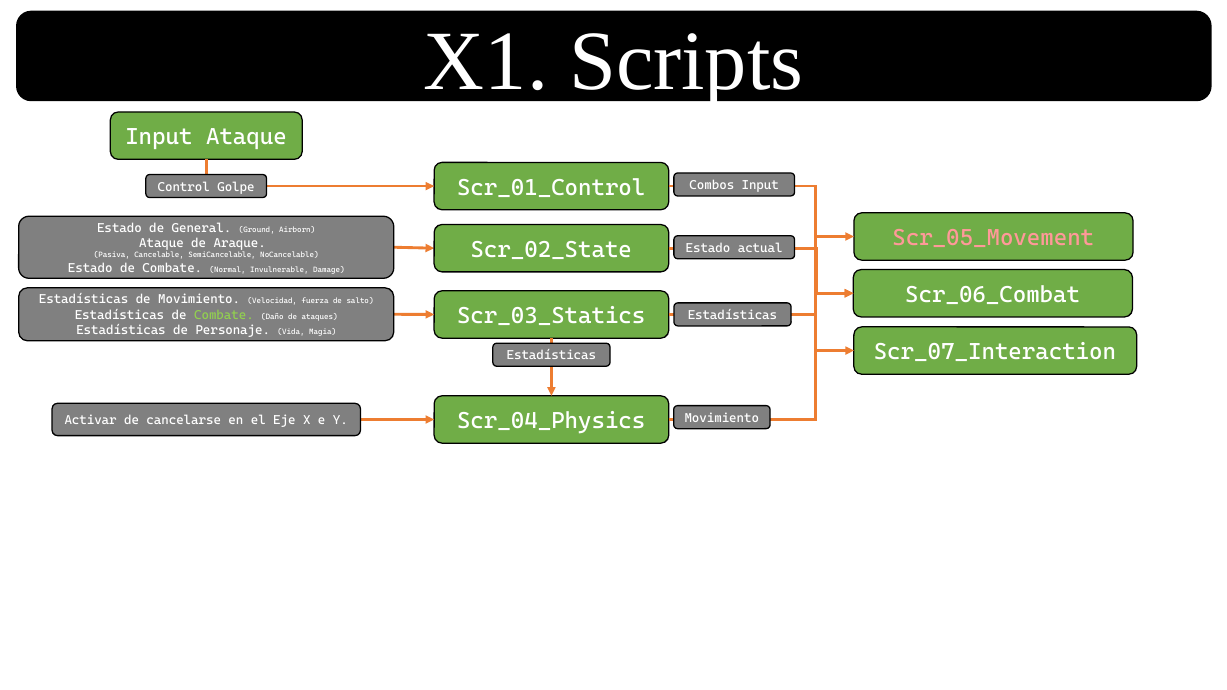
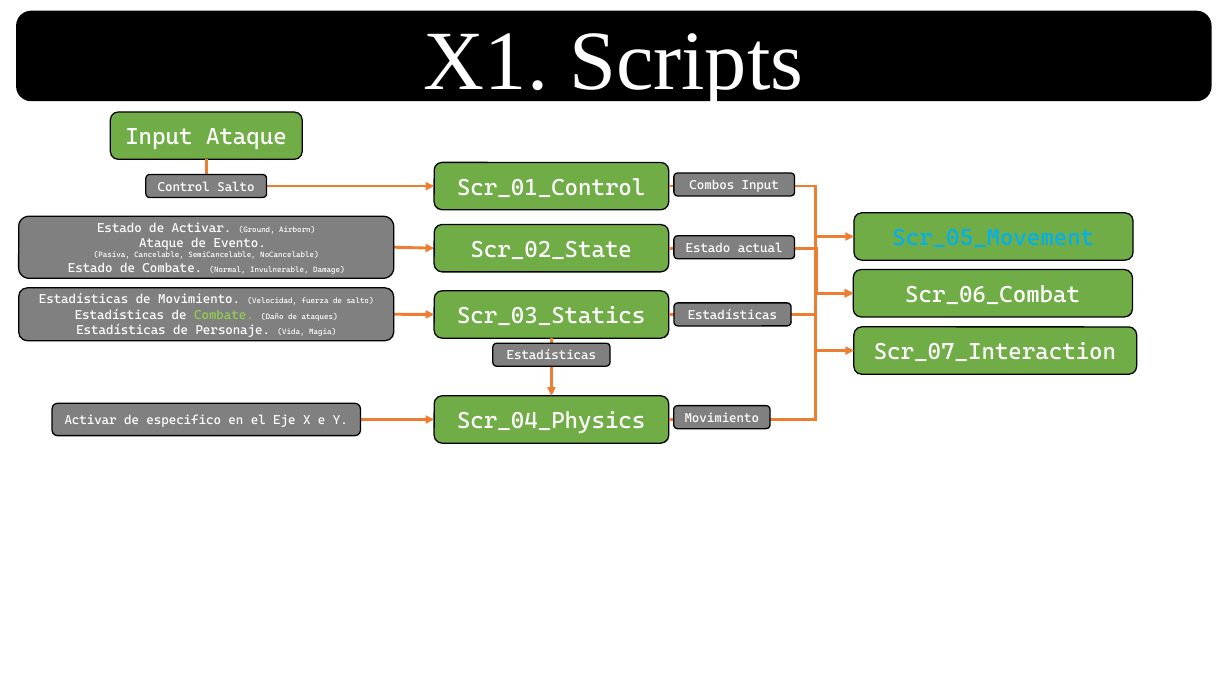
Control Golpe: Golpe -> Salto (236, 187)
de General: General -> Activar (201, 228)
Scr_05_Movement colour: pink -> light blue (993, 238)
Araque: Araque -> Evento (240, 244)
cancelarse: cancelarse -> especifico (184, 420)
